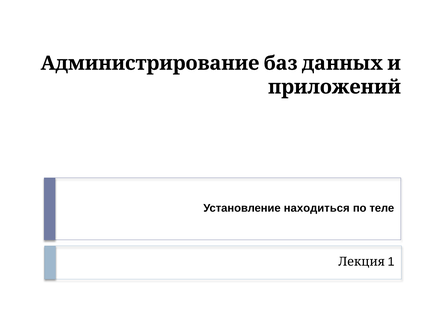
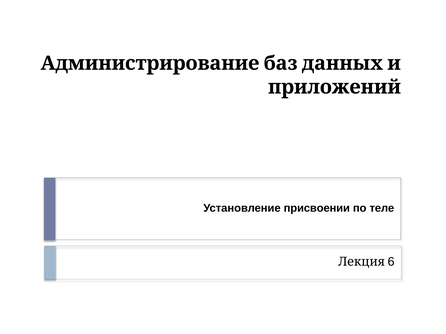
находиться: находиться -> присвоении (317, 208)
1: 1 -> 6 (391, 262)
